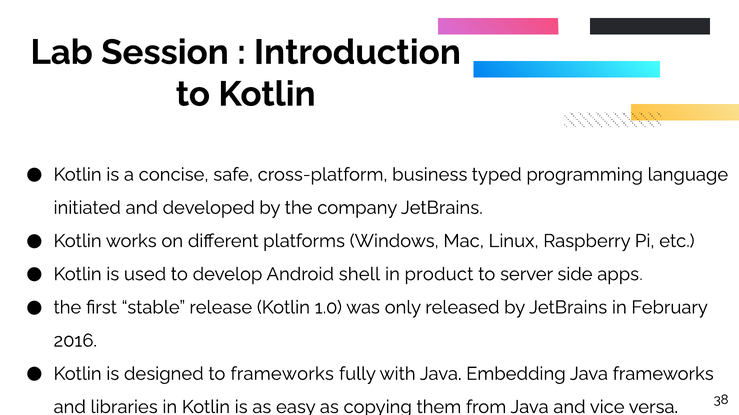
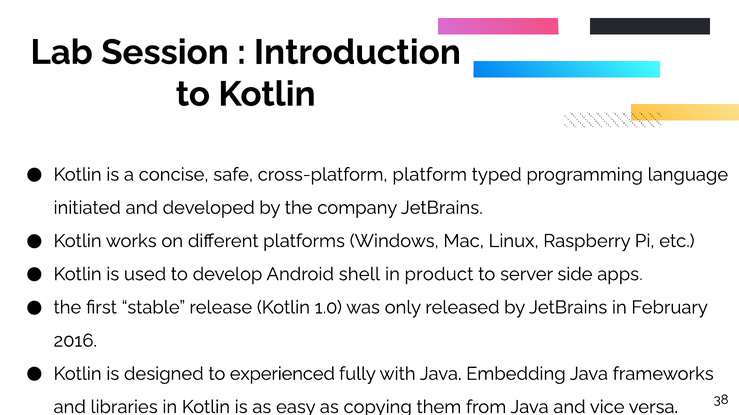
business: business -> platform (430, 175)
to frameworks: frameworks -> experienced (282, 374)
